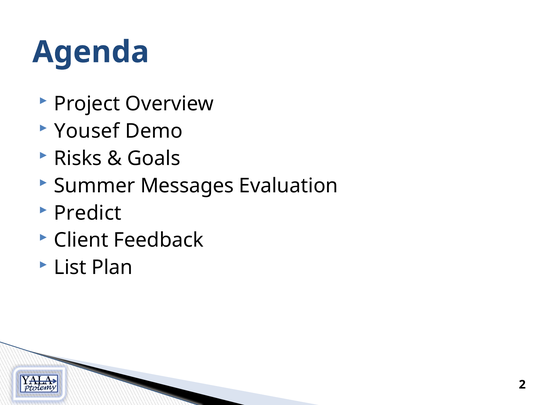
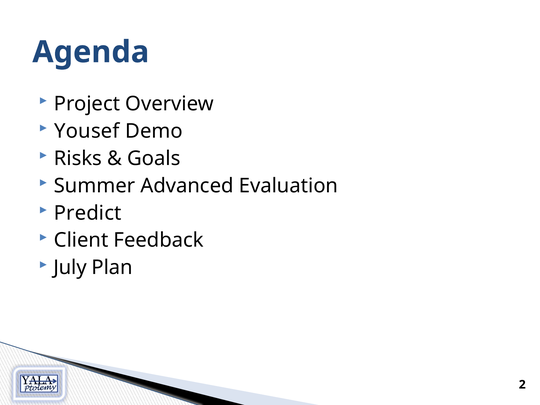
Messages: Messages -> Advanced (187, 186)
List: List -> July (70, 268)
